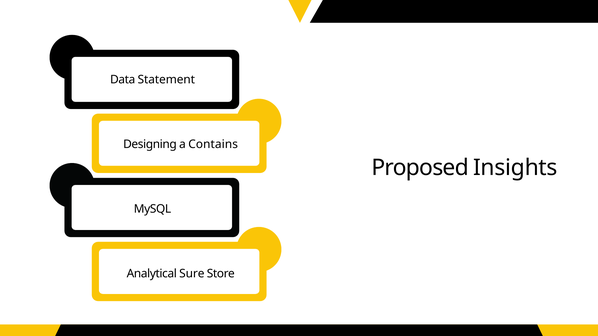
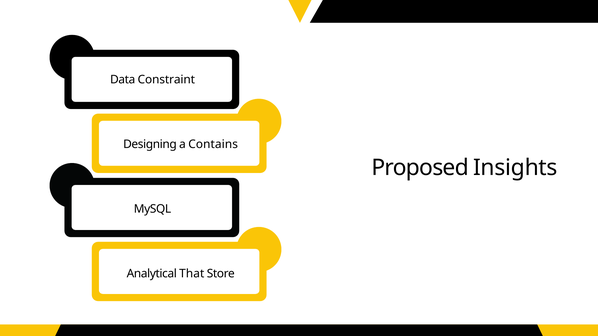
Statement: Statement -> Constraint (166, 80)
Sure: Sure -> That (192, 274)
